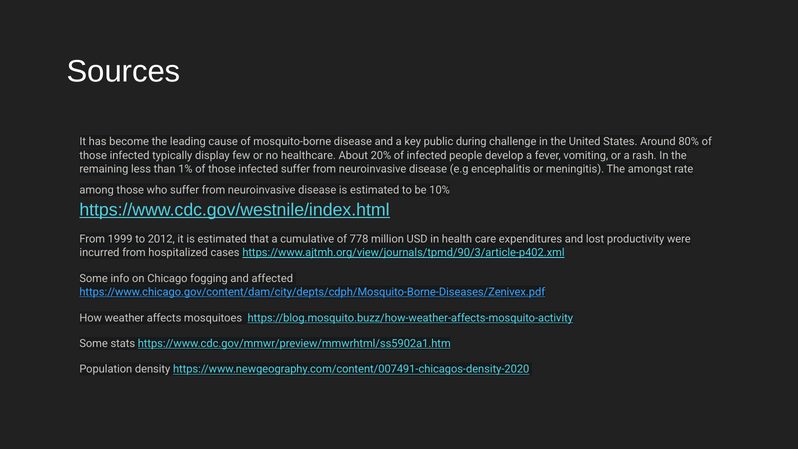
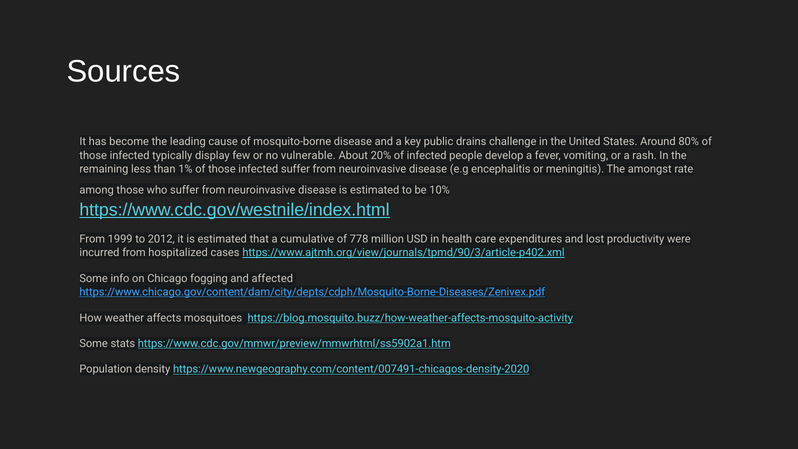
during: during -> drains (471, 142)
healthcare: healthcare -> vulnerable (308, 155)
